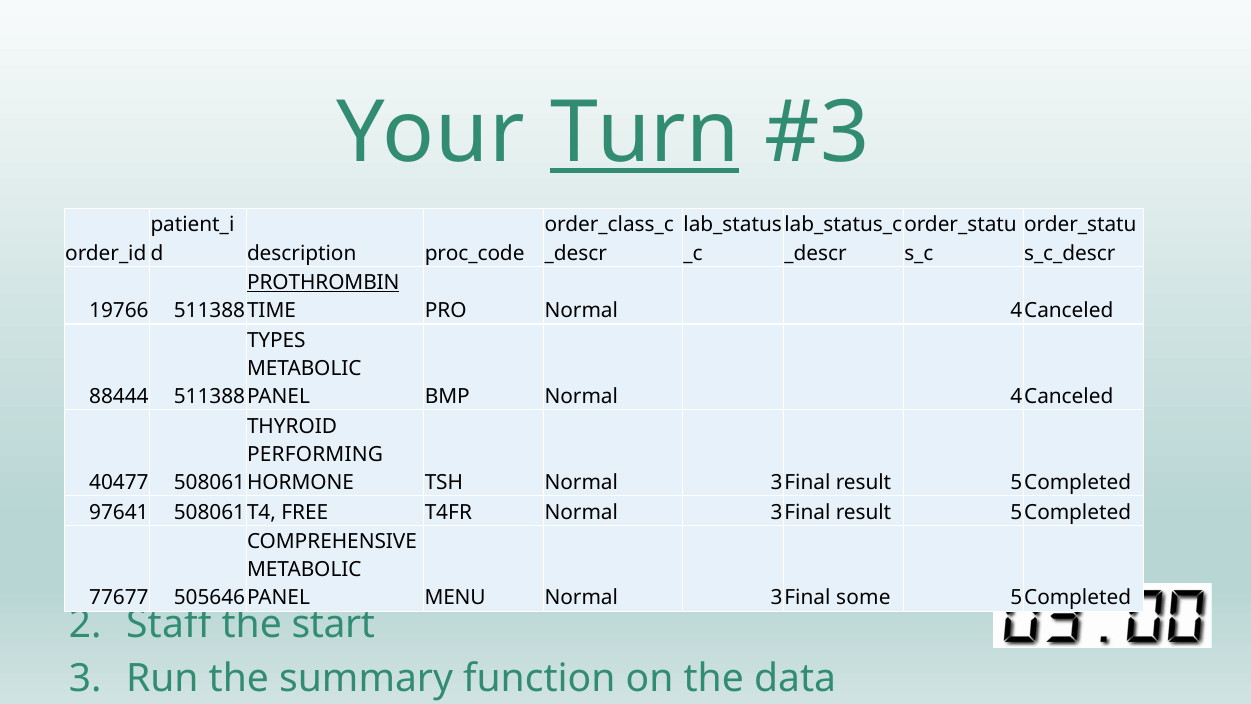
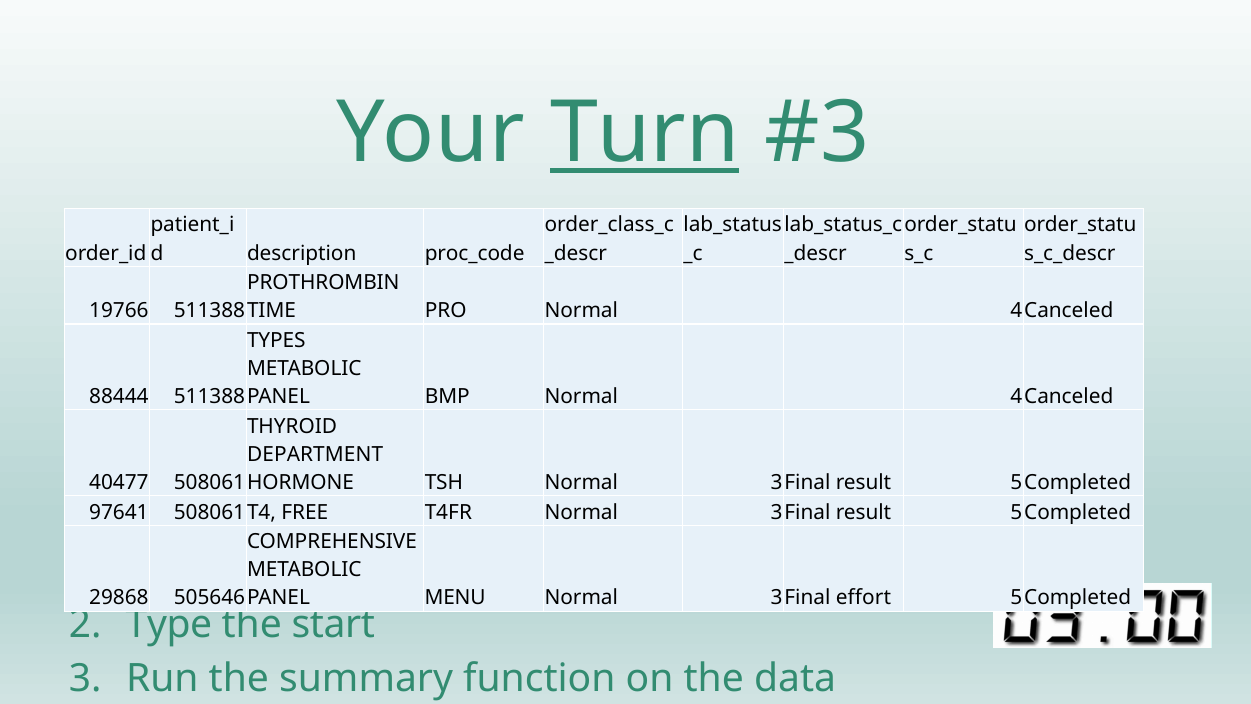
PROTHROMBIN underline: present -> none (323, 283)
PERFORMING: PERFORMING -> DEPARTMENT (315, 454)
77677: 77677 -> 29868 (119, 598)
some: some -> effort (863, 598)
Staff: Staff -> Type (169, 624)
